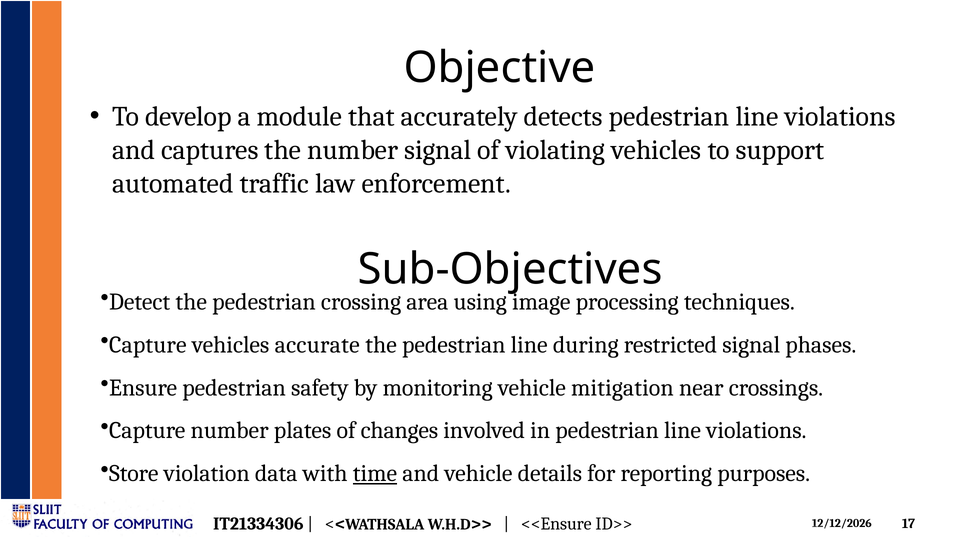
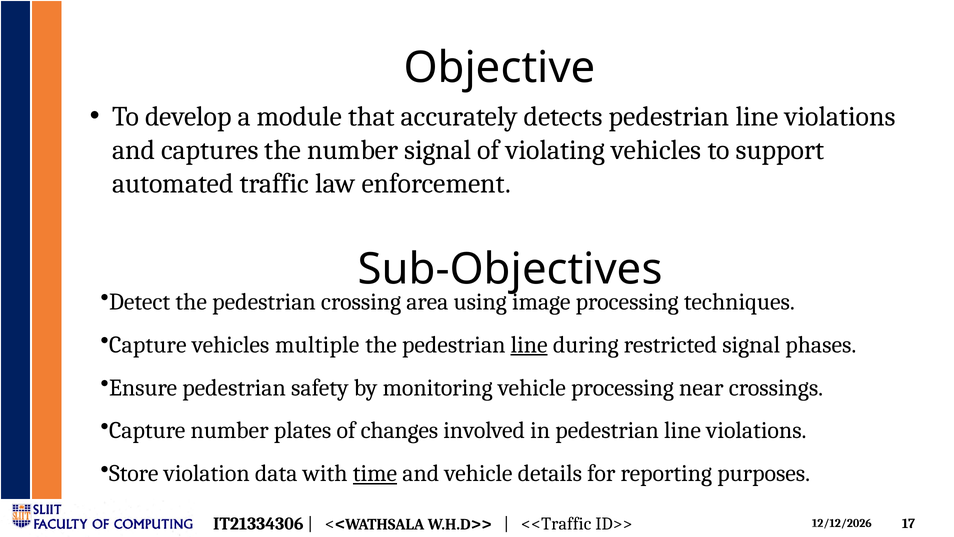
accurate: accurate -> multiple (317, 344)
line underline: none -> present (529, 344)
vehicle mitigation: mitigation -> processing (623, 387)
<<Ensure: <<Ensure -> <<Traffic (556, 524)
